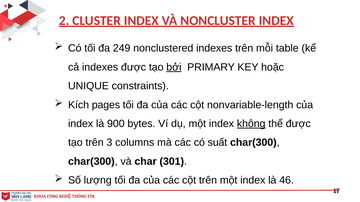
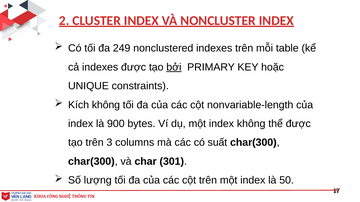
Kích pages: pages -> không (106, 105)
không underline: present -> none (251, 124)
46: 46 -> 50 (287, 181)
